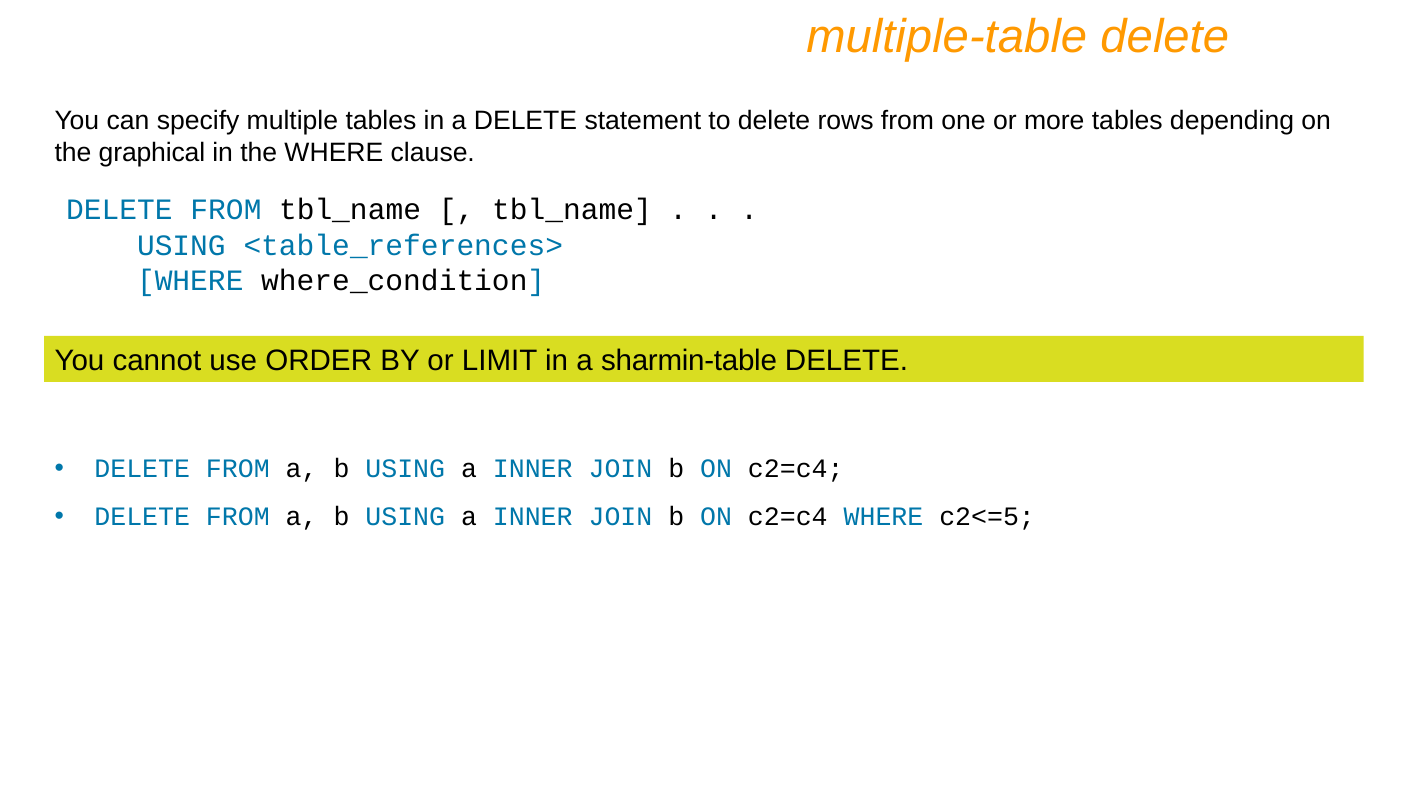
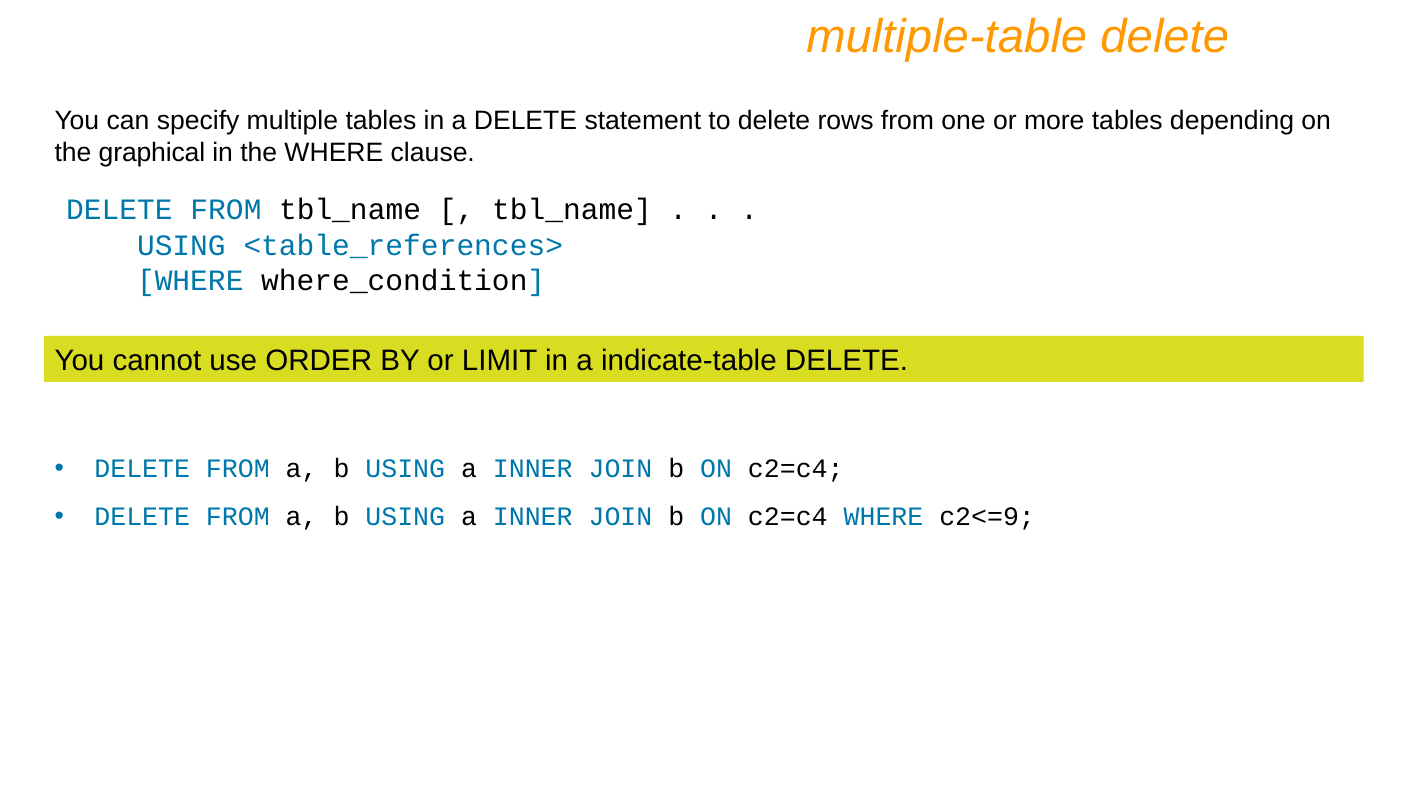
sharmin-table: sharmin-table -> indicate-table (689, 361)
c2<=5: c2<=5 -> c2<=9 (987, 517)
